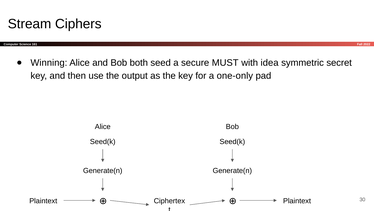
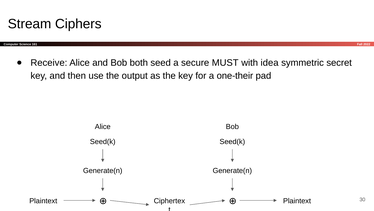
Winning: Winning -> Receive (49, 63)
one-only: one-only -> one-their (235, 76)
